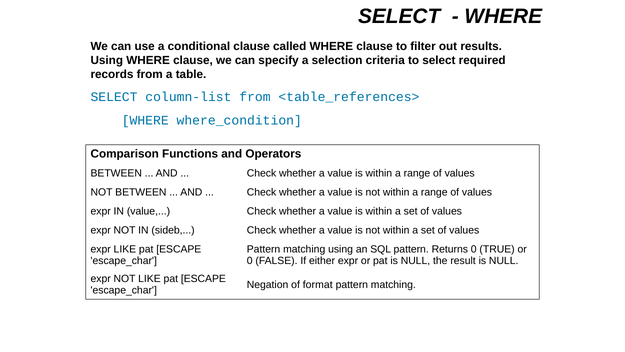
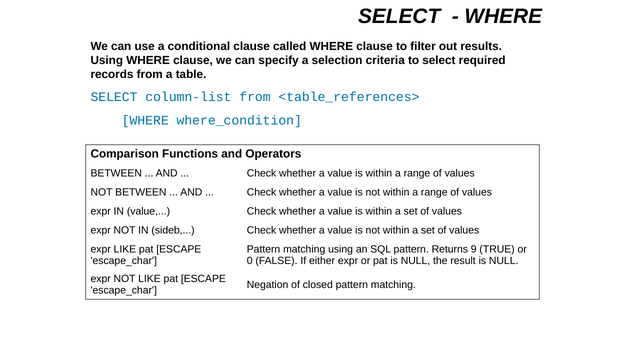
Returns 0: 0 -> 9 (474, 249)
format: format -> closed (318, 284)
